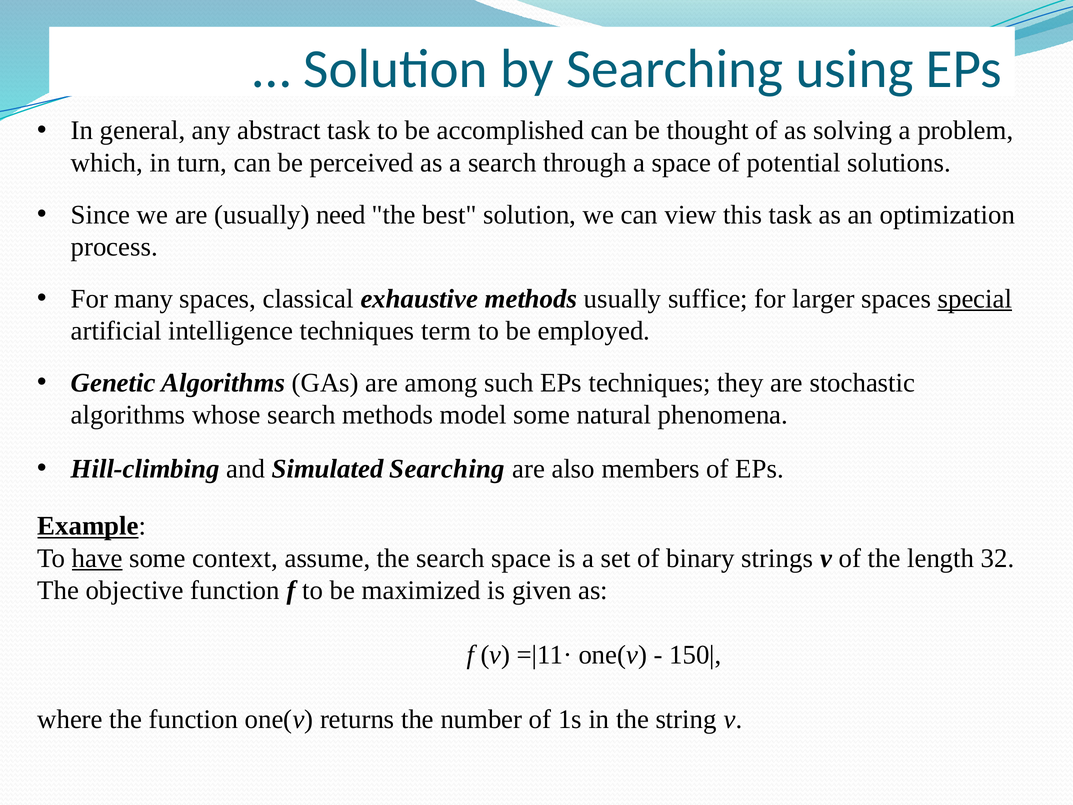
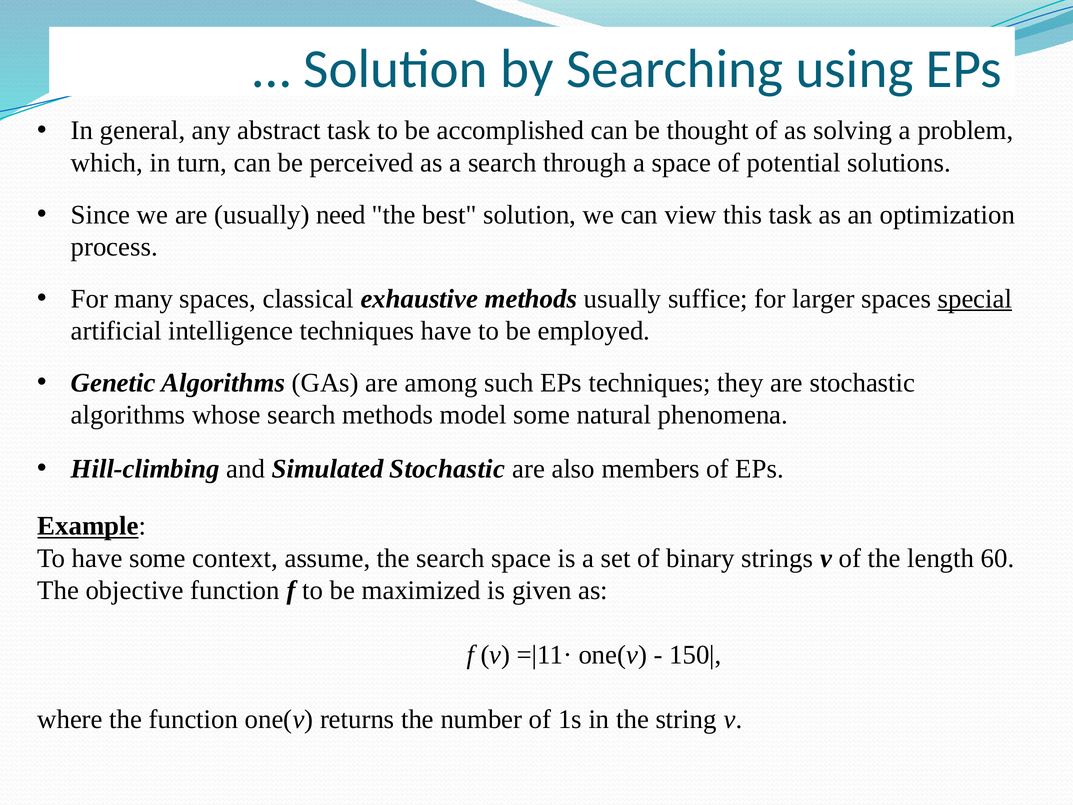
techniques term: term -> have (446, 331)
Simulated Searching: Searching -> Stochastic (447, 469)
have underline: present -> none (97, 558)
32: 32 -> 60 (998, 558)
